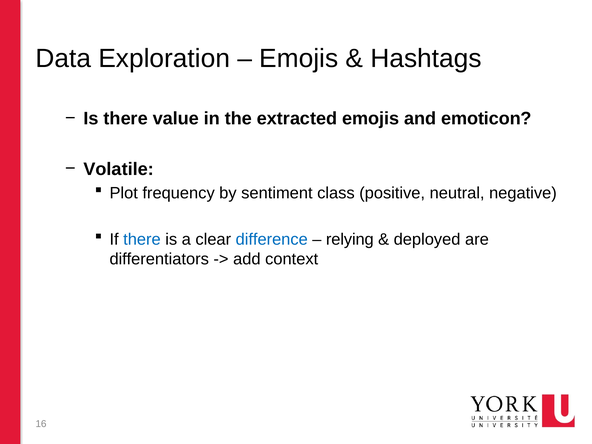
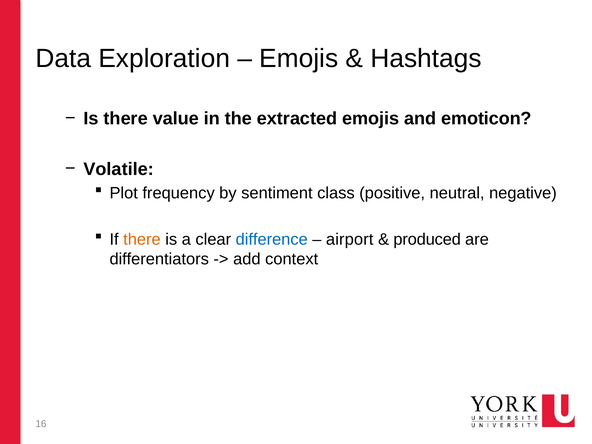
there colour: blue -> orange (142, 239)
relying: relying -> airport (350, 239)
deployed: deployed -> produced (427, 239)
